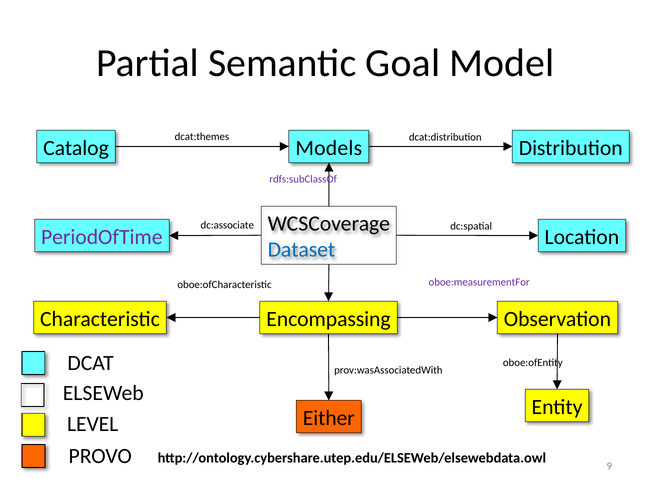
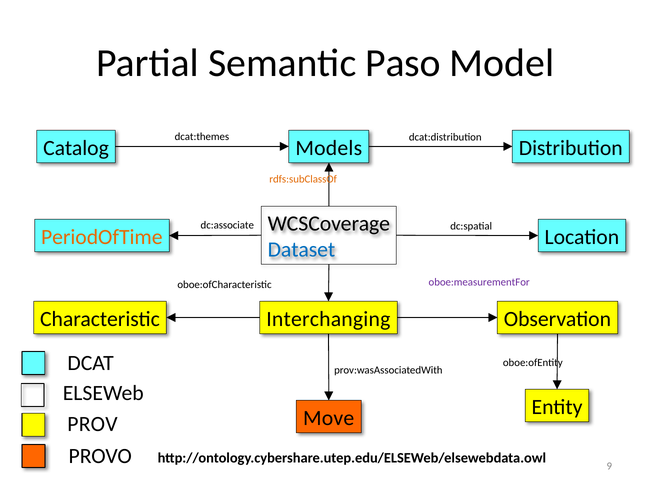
Goal: Goal -> Paso (403, 63)
rdfs:subClassOf colour: purple -> orange (303, 179)
PeriodOfTime colour: purple -> orange (102, 237)
Encompassing: Encompassing -> Interchanging (328, 319)
Either: Either -> Move (329, 418)
LEVEL: LEVEL -> PROV (92, 424)
